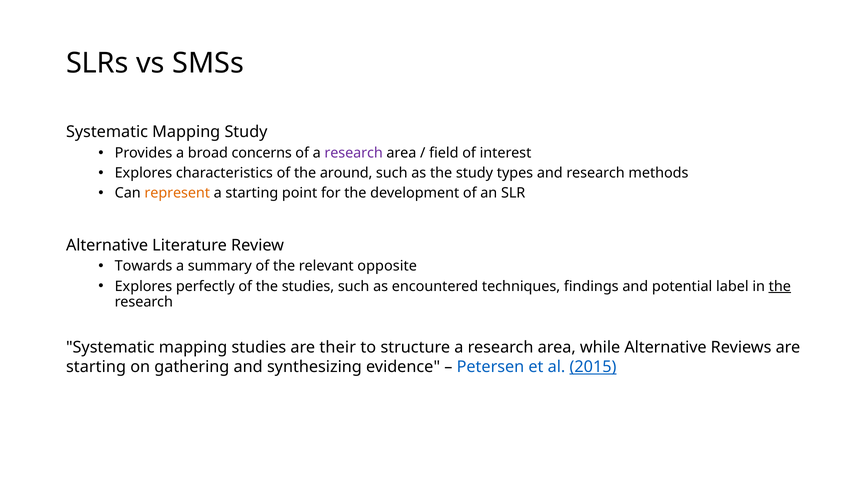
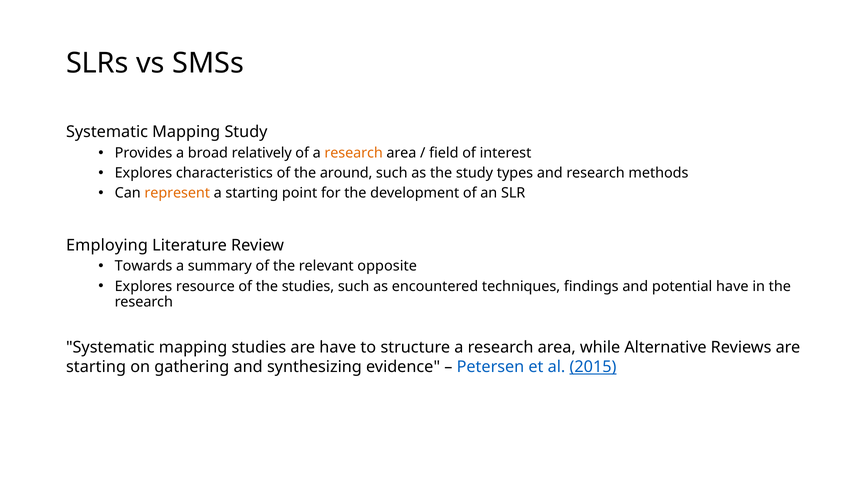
concerns: concerns -> relatively (262, 153)
research colour: purple -> orange (354, 153)
Alternative: Alternative -> Employing (107, 245)
perfectly: perfectly -> resource (205, 286)
potential label: label -> have (732, 286)
the underline: present -> none (780, 286)
are their: their -> have (338, 347)
